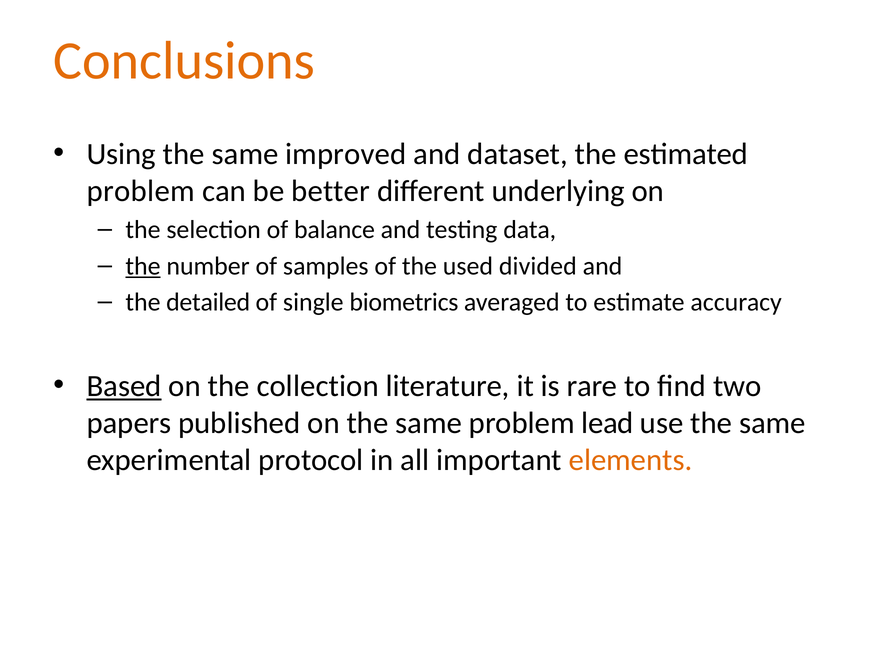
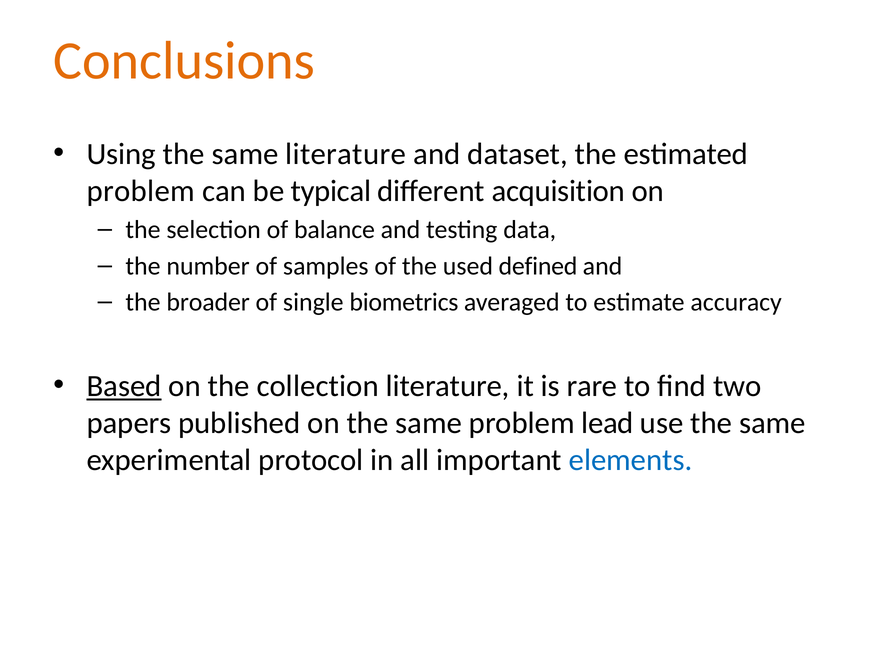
same improved: improved -> literature (346, 154)
better: better -> typical (331, 191)
underlying: underlying -> acquisition (558, 191)
the underline: present -> none (143, 266)
divided: divided -> defined (538, 266)
detailed: detailed -> broader (208, 302)
elements colour: orange -> blue (631, 460)
